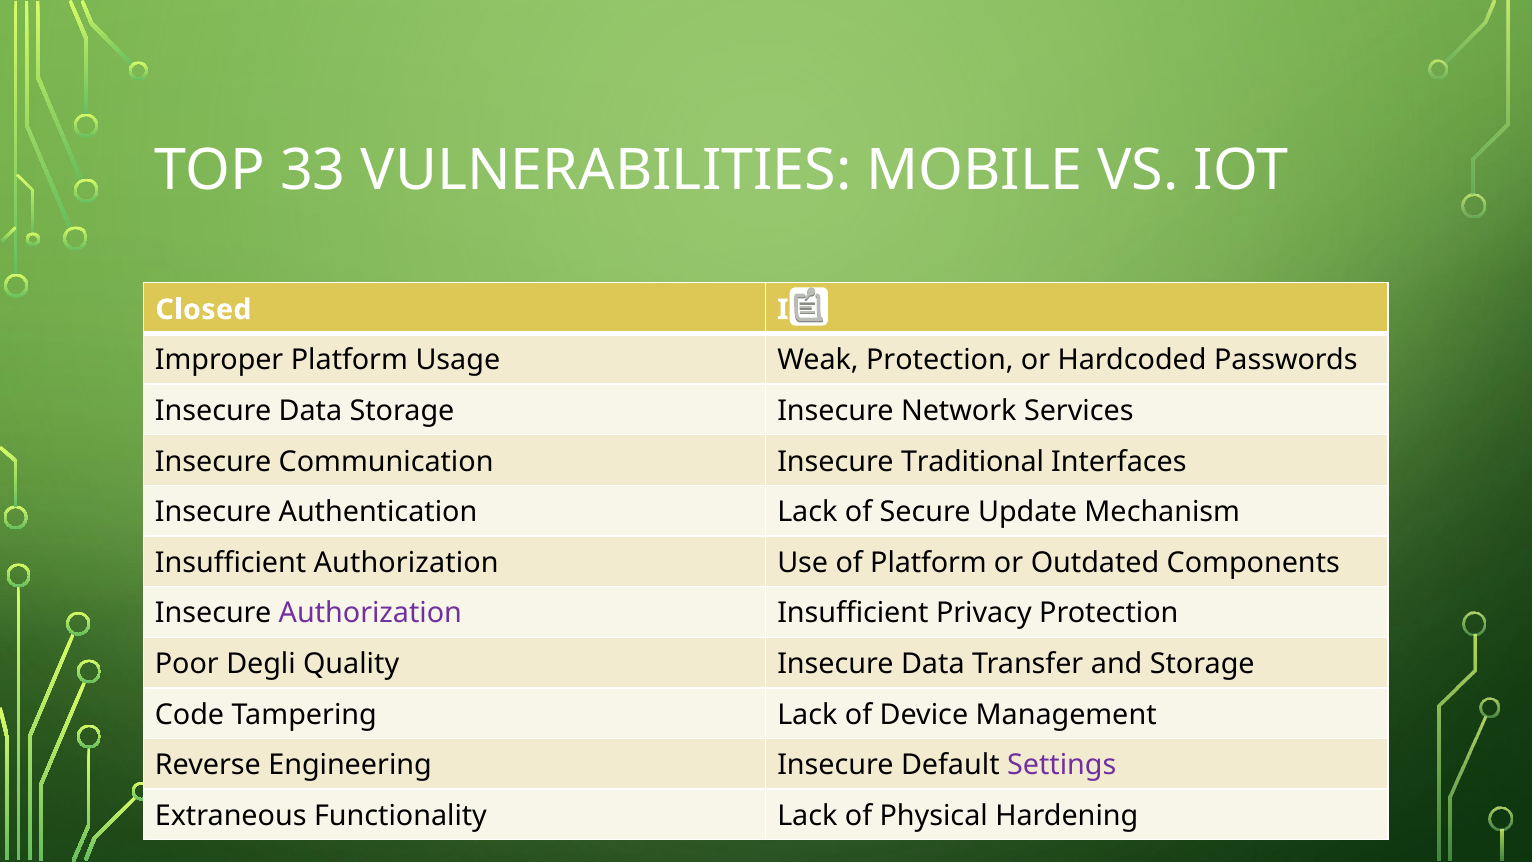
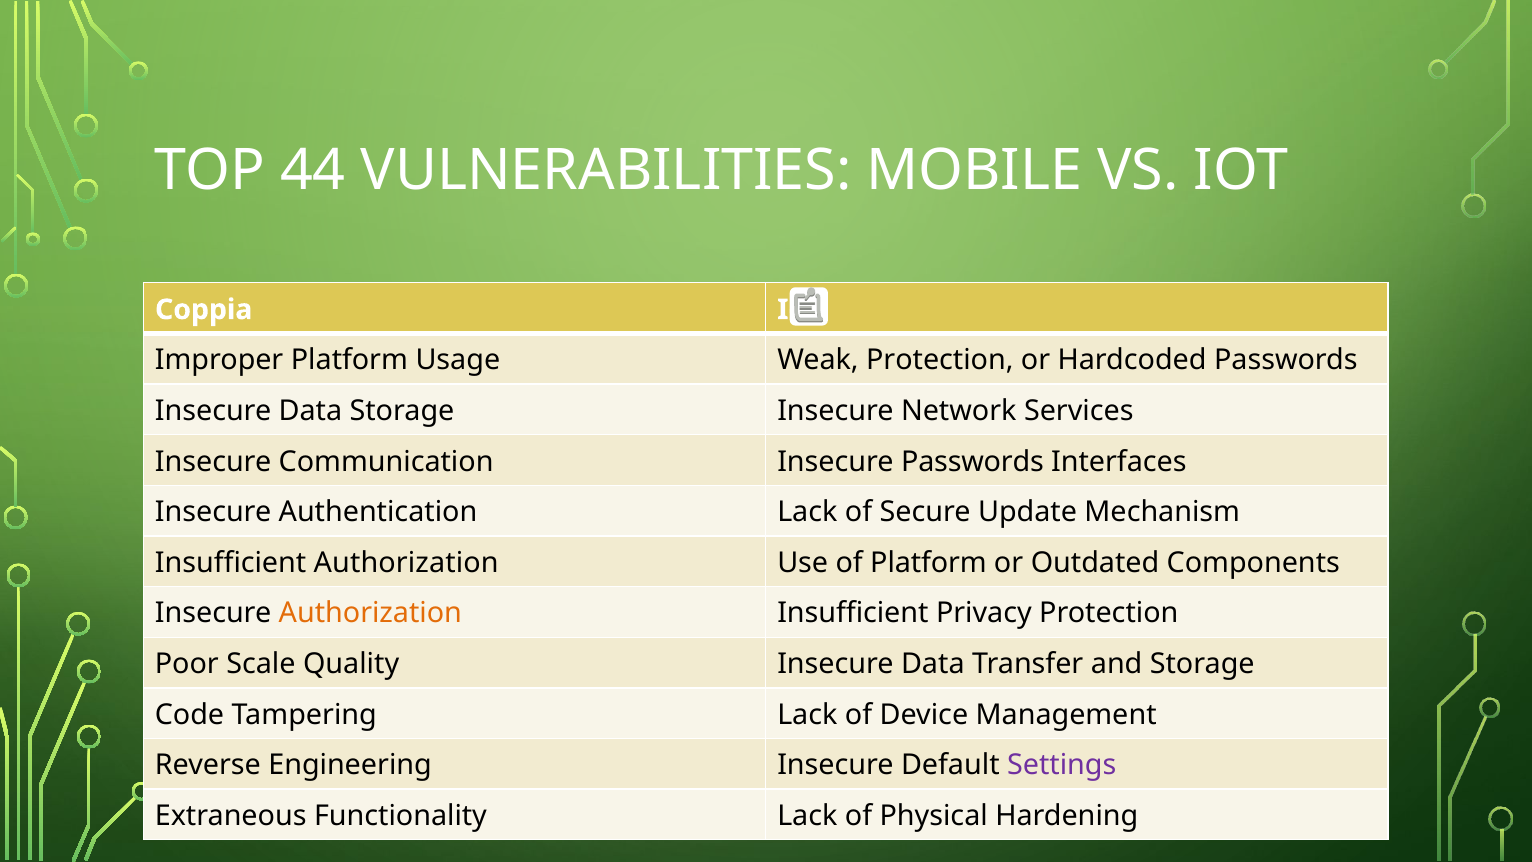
33: 33 -> 44 (313, 170)
Closed: Closed -> Coppia (204, 310)
Insecure Traditional: Traditional -> Passwords (972, 461)
Authorization colour: purple -> orange (370, 613)
Degli: Degli -> Scale (261, 664)
